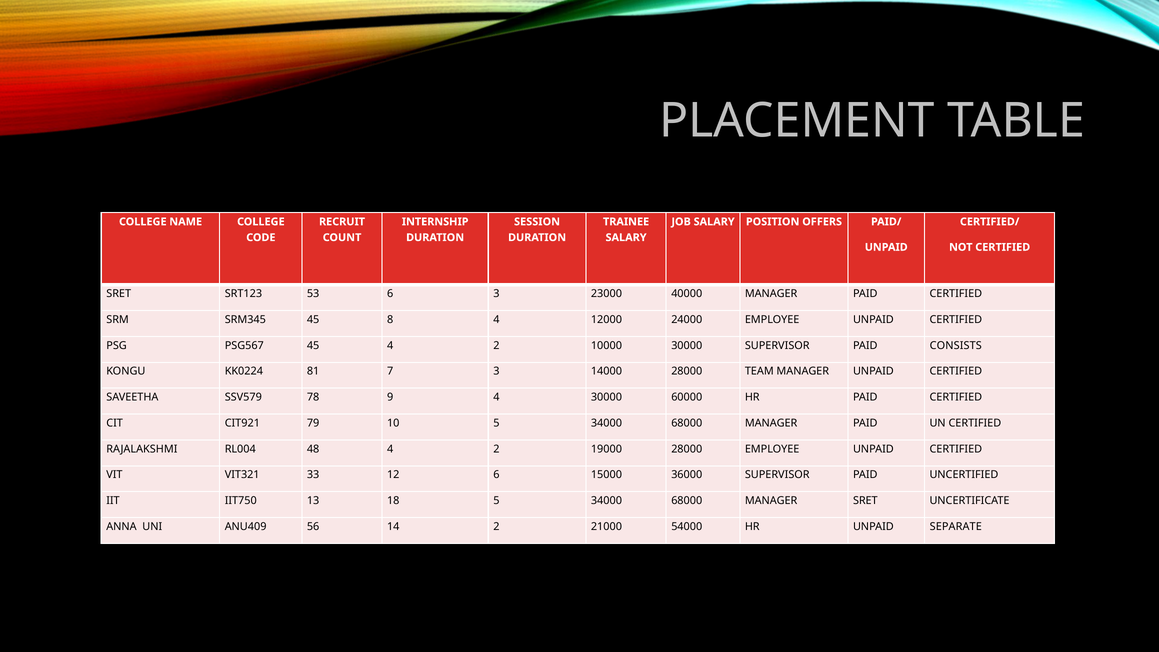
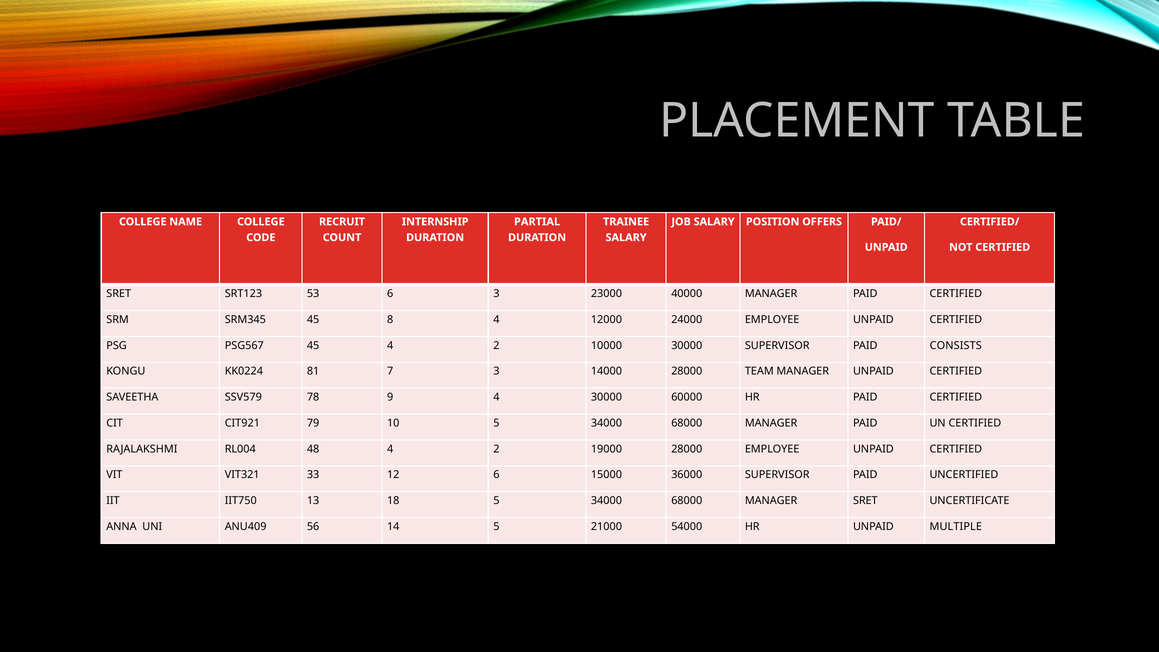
SESSION: SESSION -> PARTIAL (537, 222)
14 2: 2 -> 5 (496, 527)
SEPARATE: SEPARATE -> MULTIPLE (956, 527)
